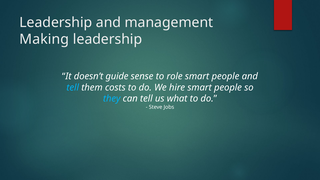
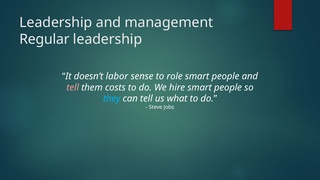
Making: Making -> Regular (44, 39)
guide: guide -> labor (117, 76)
tell colour: light blue -> pink (73, 87)
